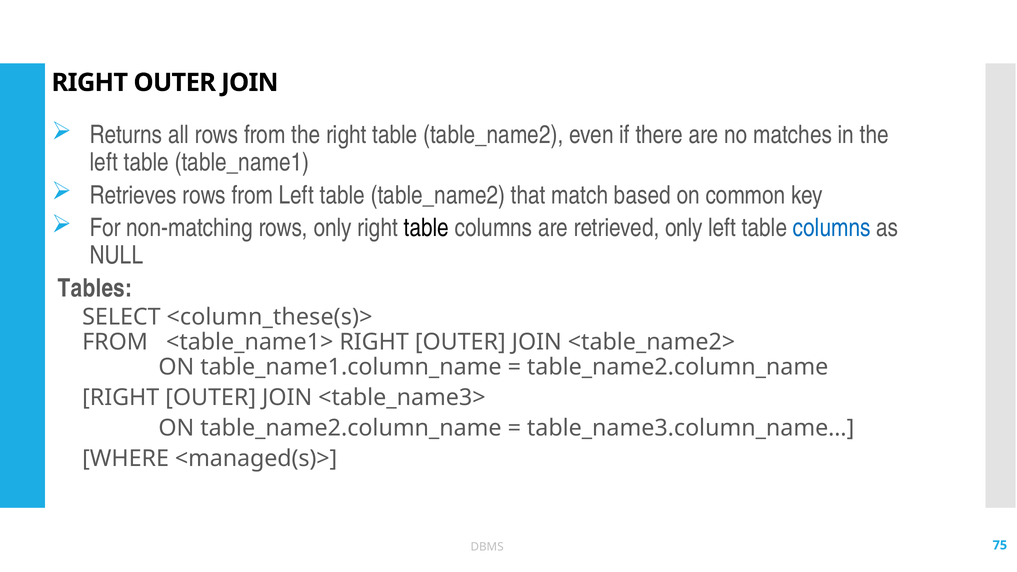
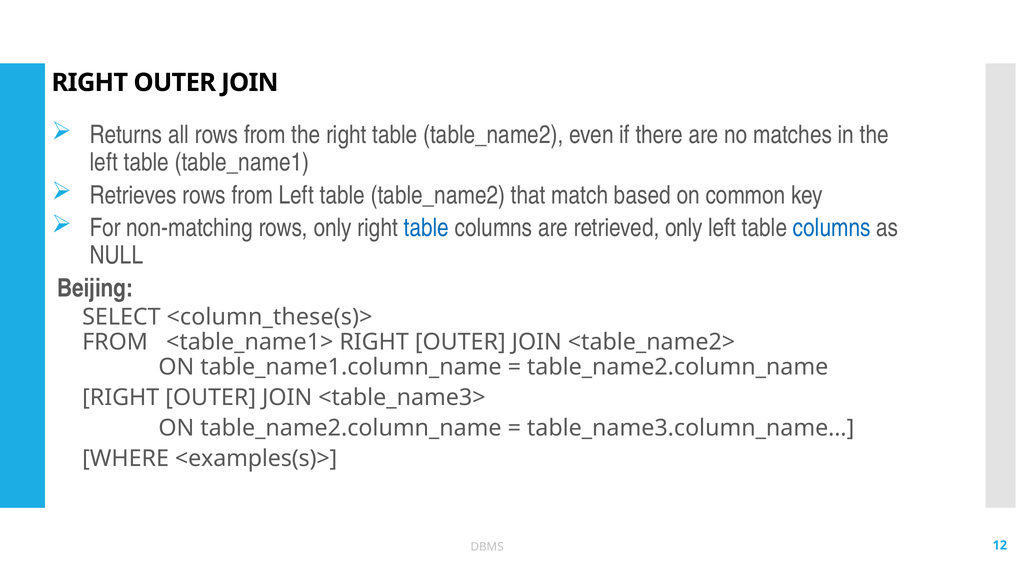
table colour: black -> blue (426, 228)
Tables: Tables -> Beijing (95, 288)
<managed(s)>: <managed(s)> -> <examples(s)> (256, 459)
75: 75 -> 12 (1000, 545)
